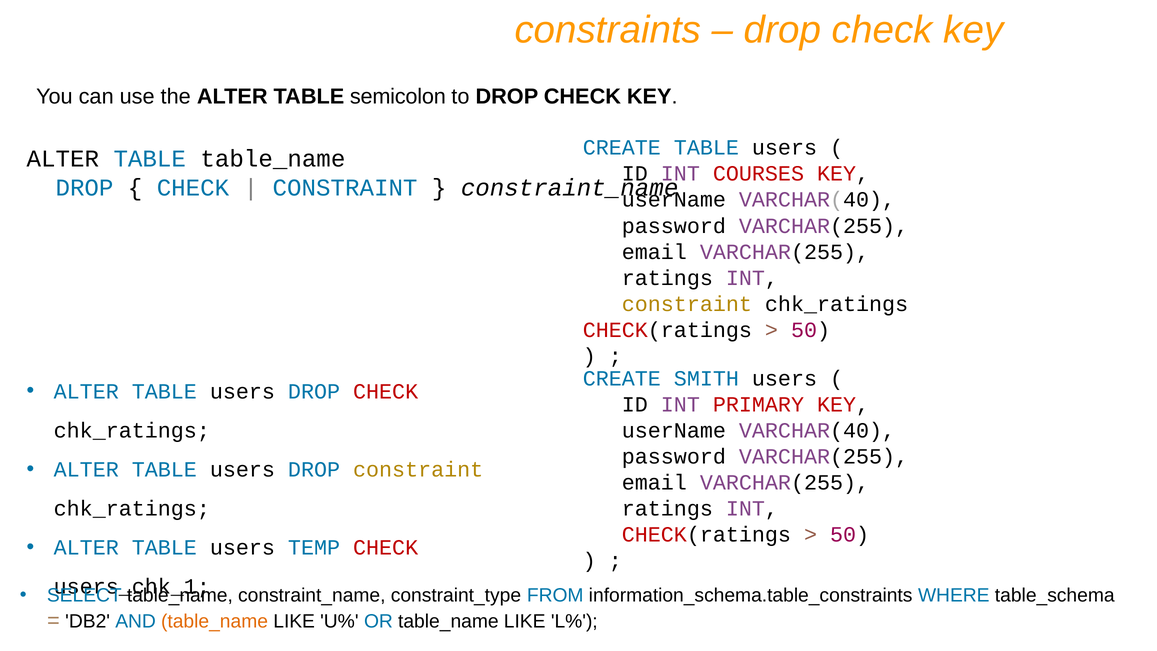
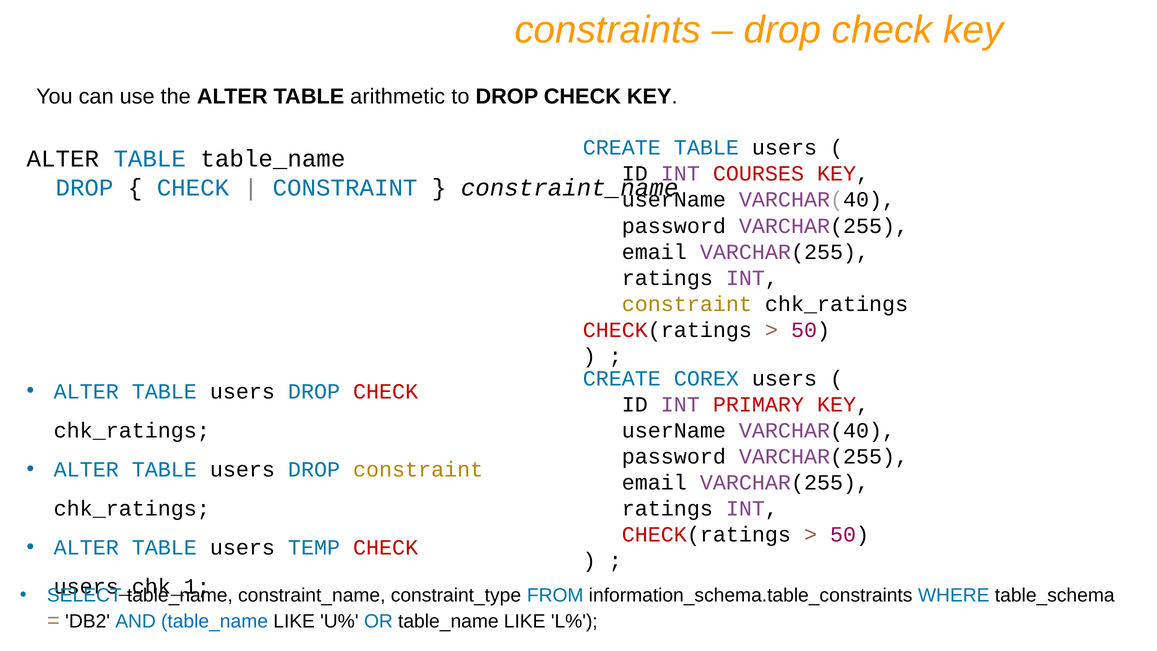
semicolon: semicolon -> arithmetic (398, 96)
SMITH: SMITH -> COREX (706, 378)
table_name colour: orange -> blue (215, 621)
